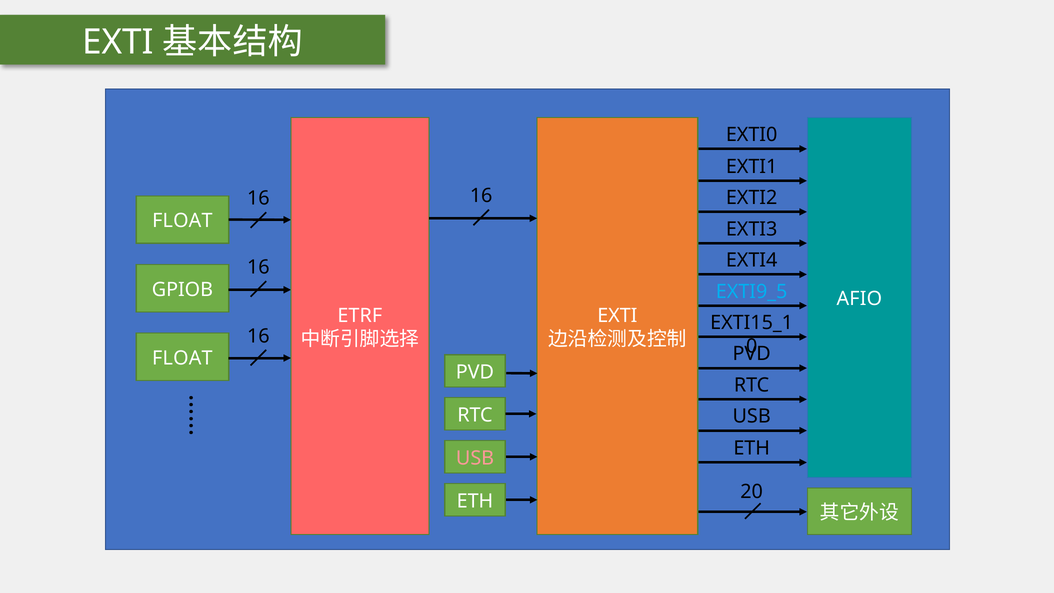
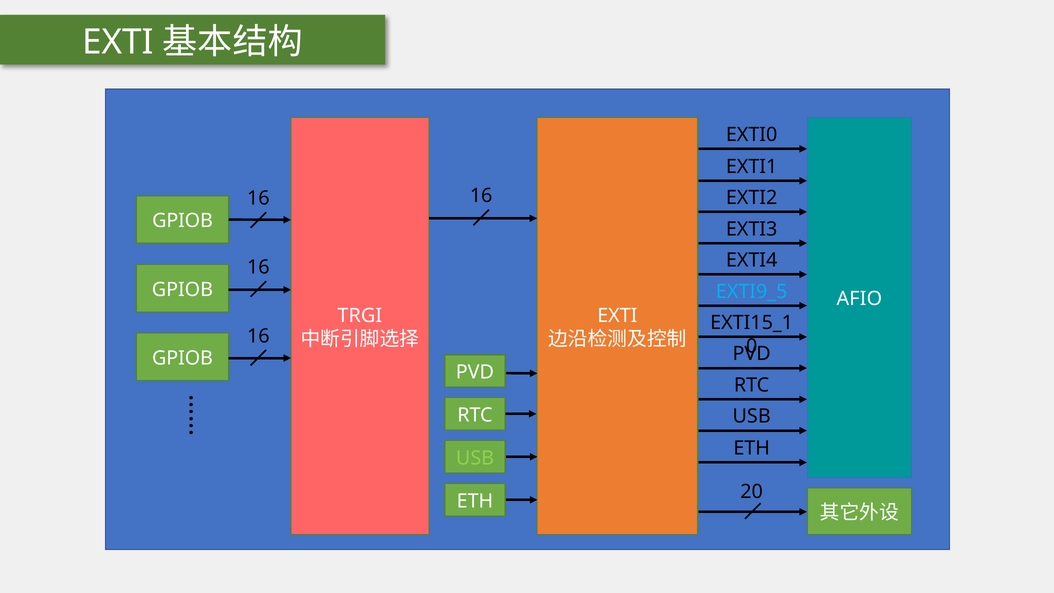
FLOAT: FLOAT -> GPIOB (183, 221)
ETRF: ETRF -> TRGI (360, 315)
FLOAT: FLOAT -> GPIOB (182, 358)
USB colour: pink -> light green (475, 458)
